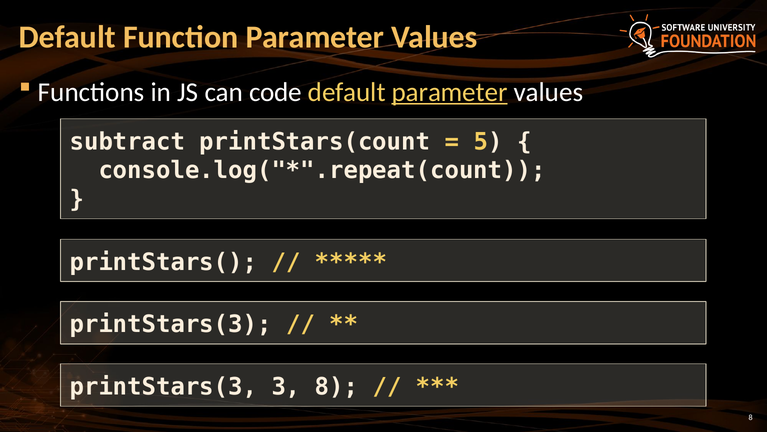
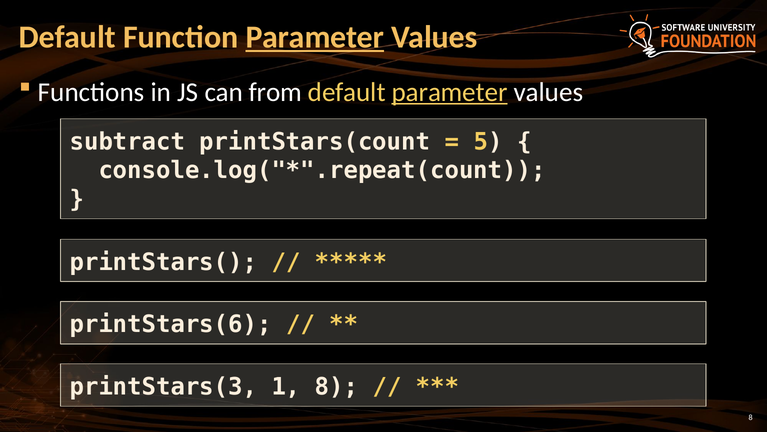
Parameter underline: none -> present (315, 37)
code: code -> from (275, 92)
printStars(3: printStars(3 -> printStars(6 (171, 324)
3: 3 -> 1 (286, 386)
